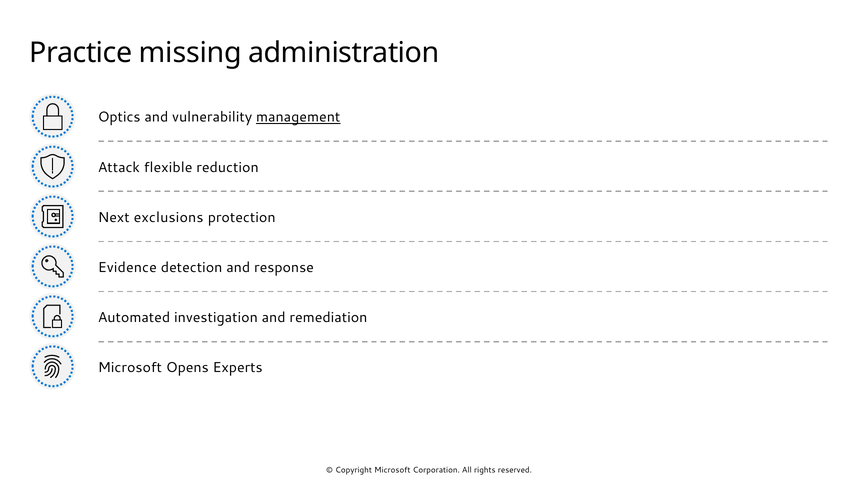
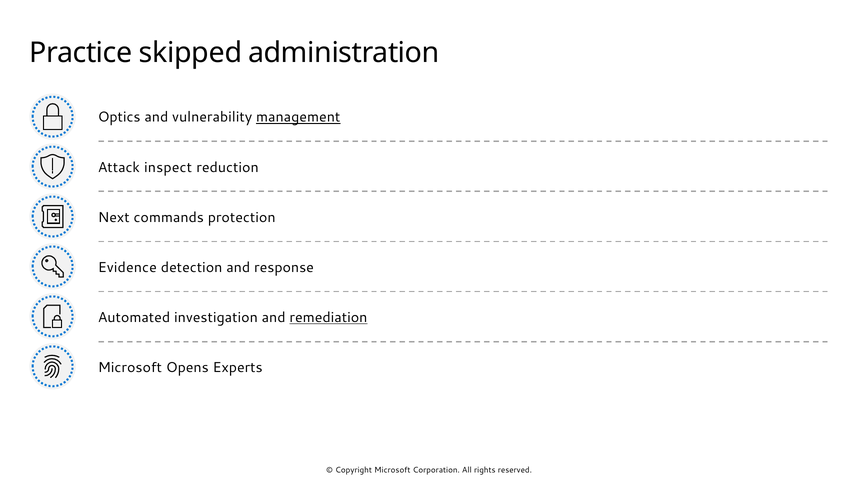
missing: missing -> skipped (190, 53)
flexible: flexible -> inspect (168, 167)
exclusions: exclusions -> commands (169, 217)
remediation underline: none -> present (328, 317)
